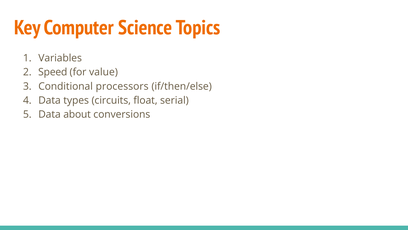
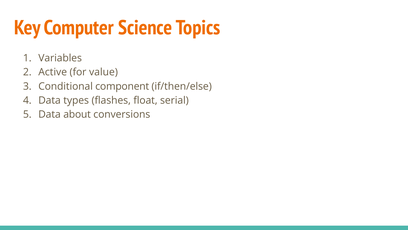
Speed: Speed -> Active (53, 72)
processors: processors -> component (122, 86)
circuits: circuits -> flashes (111, 100)
